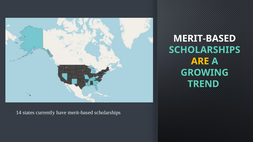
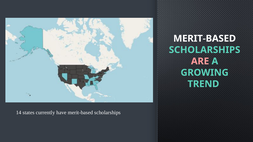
ARE colour: yellow -> pink (200, 61)
